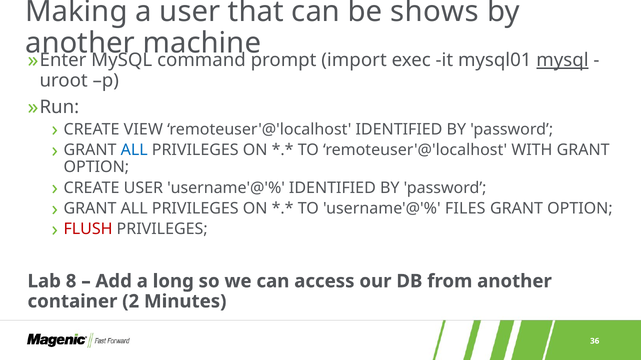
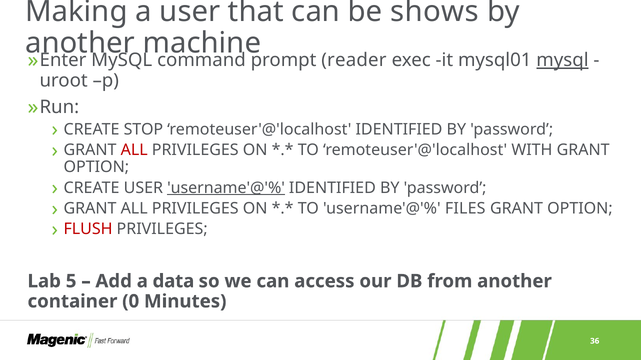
import: import -> reader (354, 60)
VIEW: VIEW -> STOP (143, 129)
ALL colour: blue -> red (134, 150)
username'@'% underline: none -> present (226, 188)
8: 8 -> 5 (71, 282)
long: long -> data (173, 282)
2: 2 -> 0 (131, 302)
